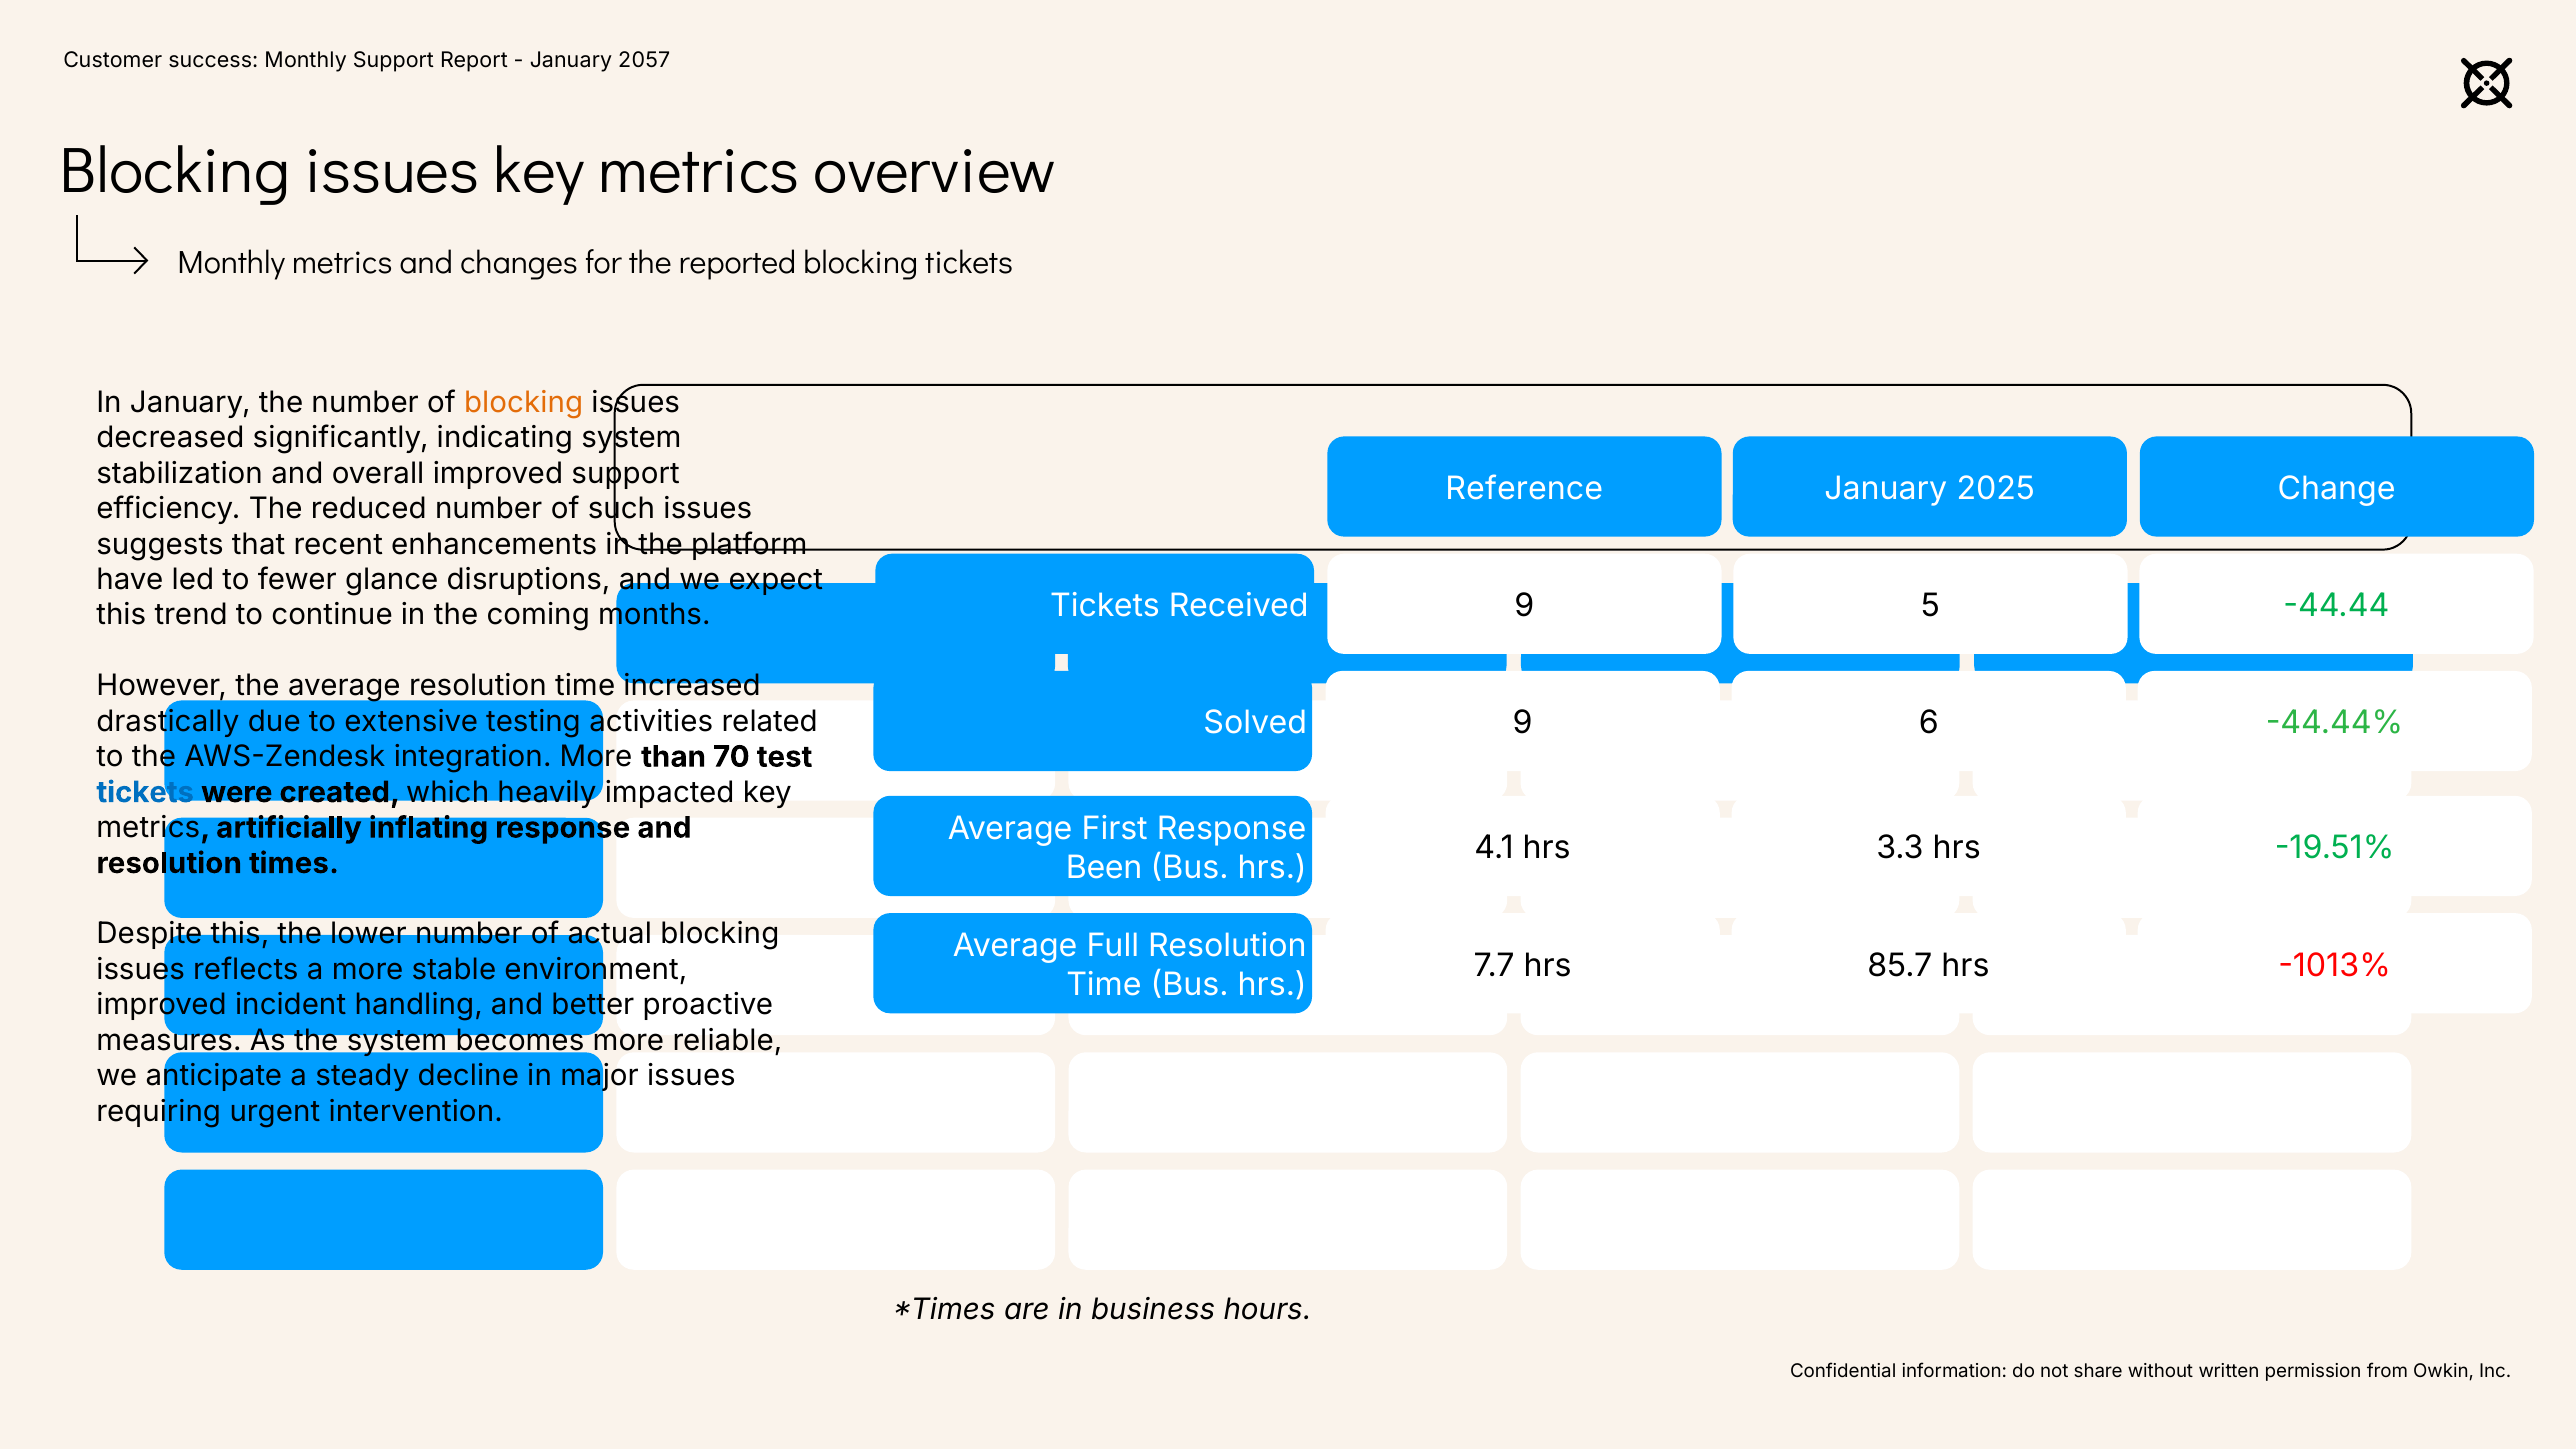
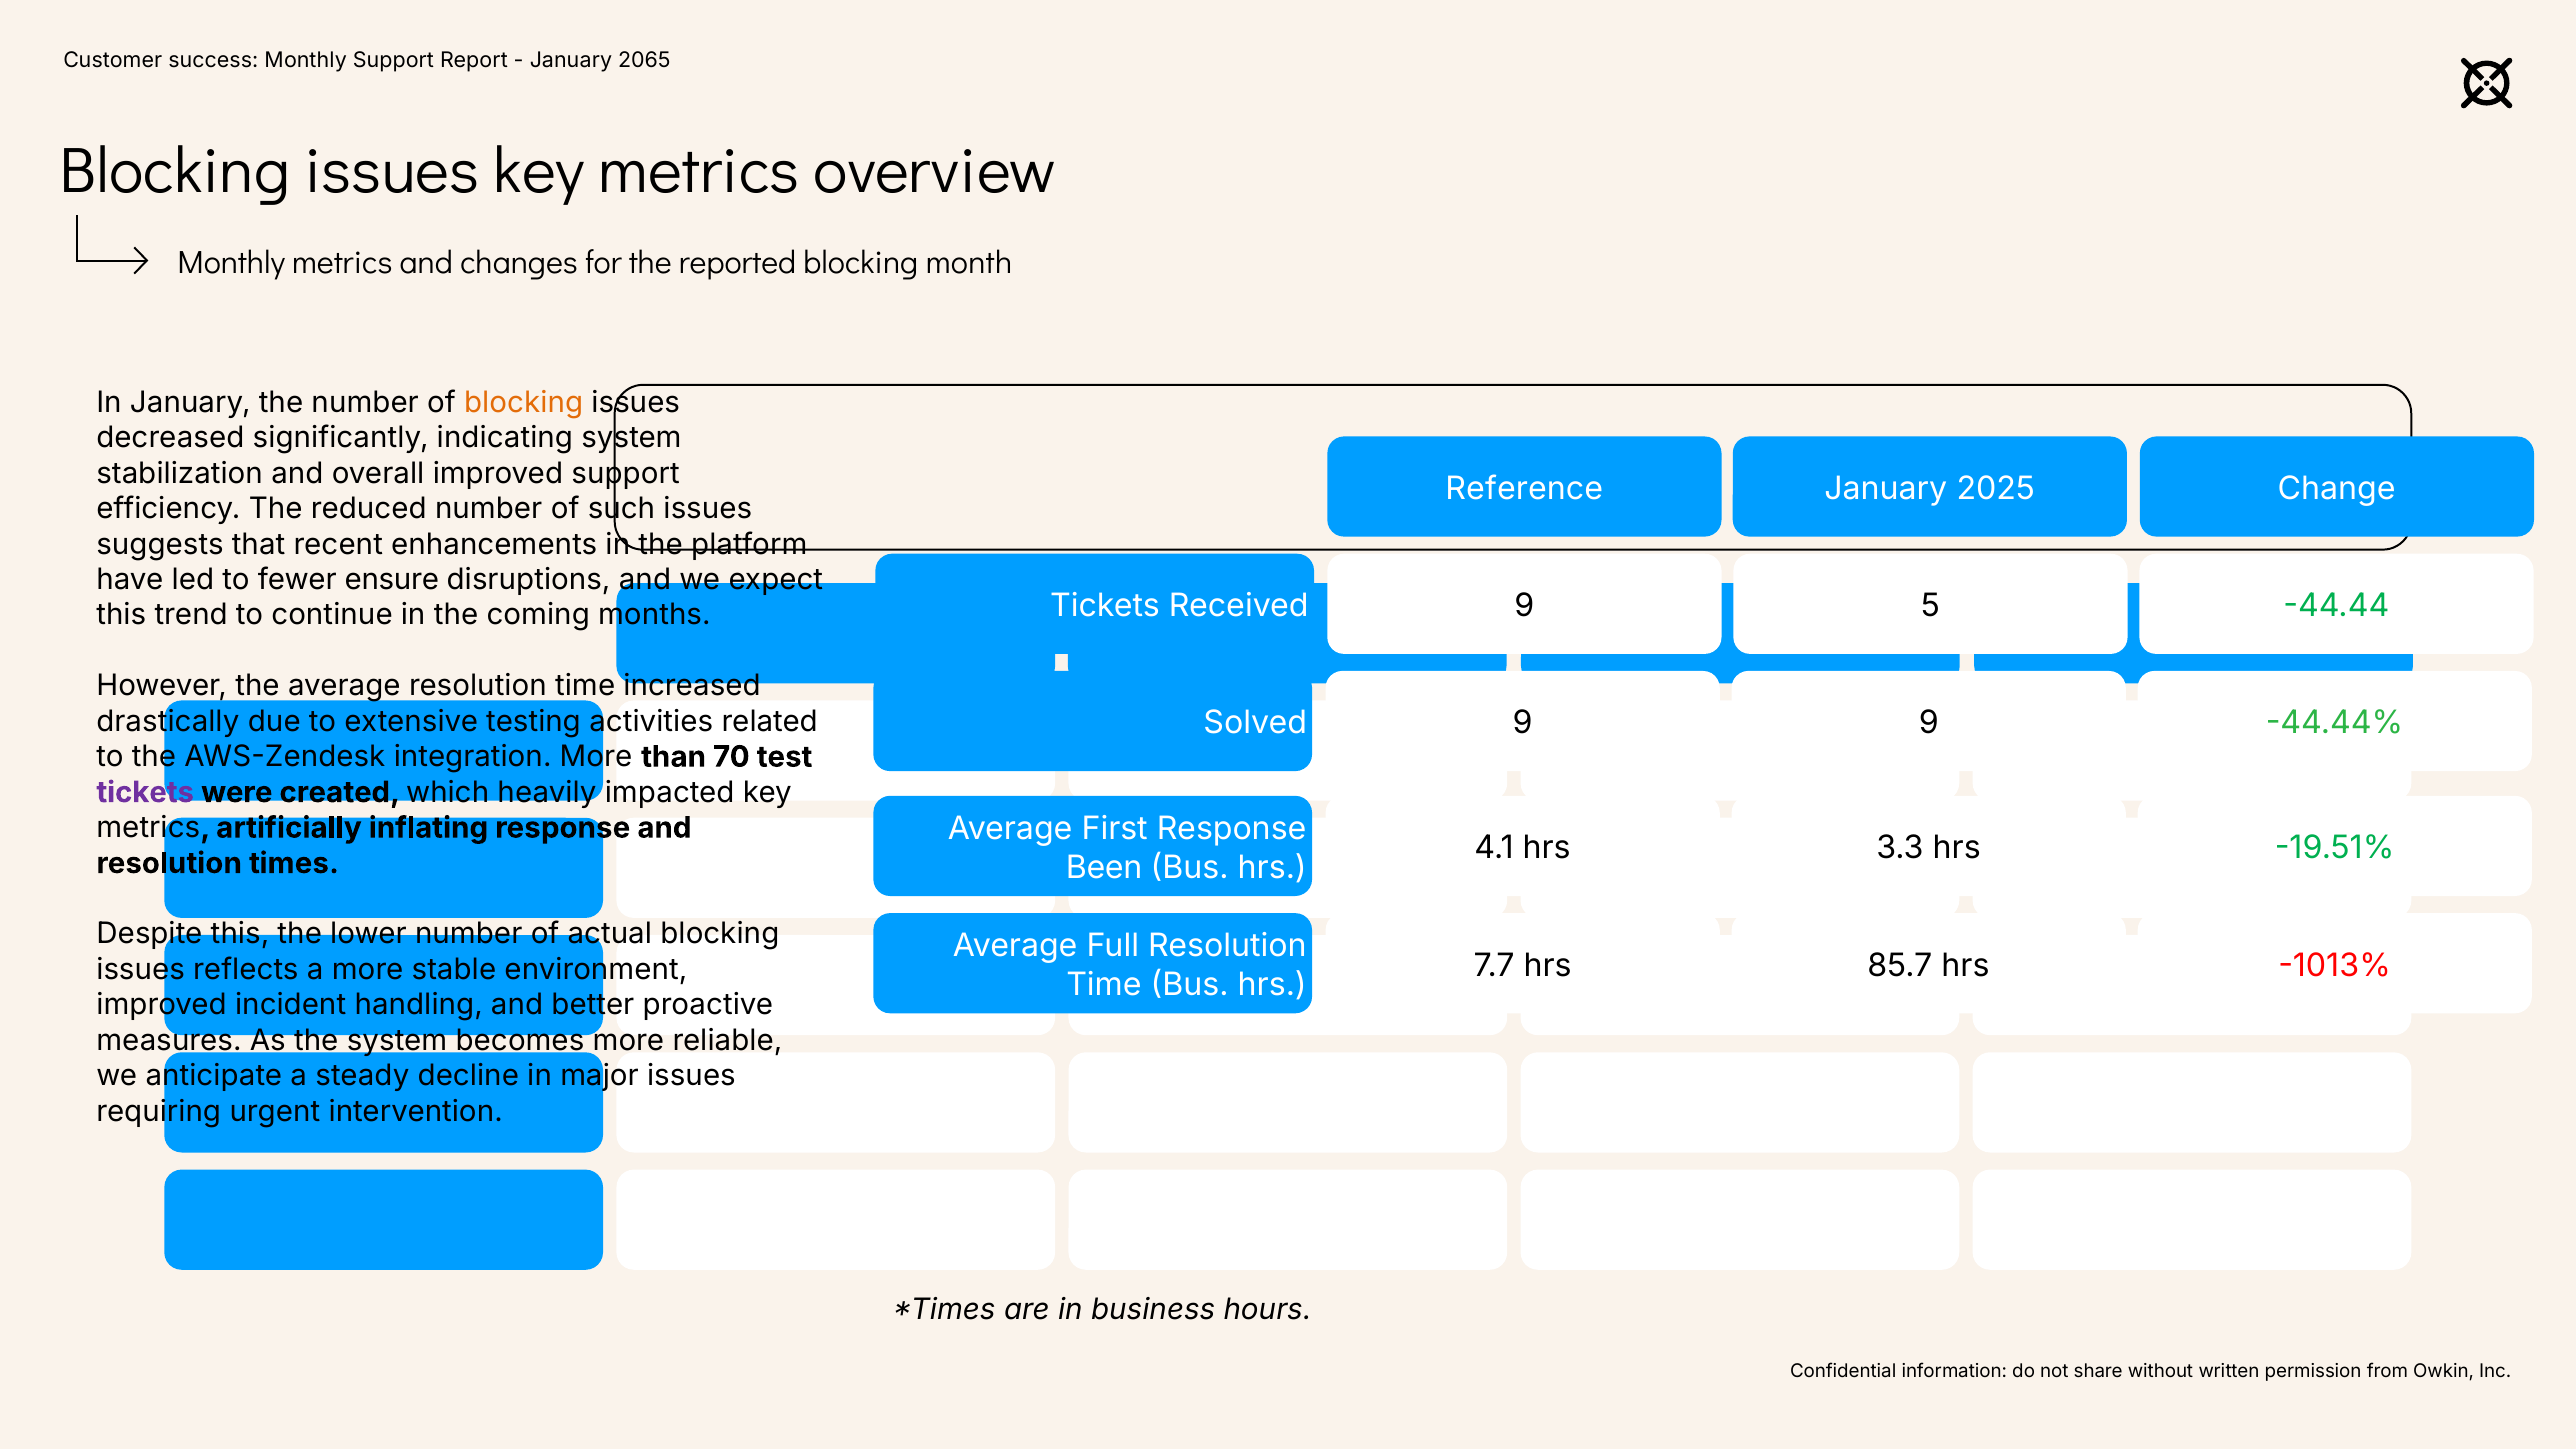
2057: 2057 -> 2065 (644, 61)
blocking tickets: tickets -> month (969, 263)
glance: glance -> ensure (392, 580)
9 6: 6 -> 9 (1929, 723)
tickets colour: blue -> purple (145, 792)
